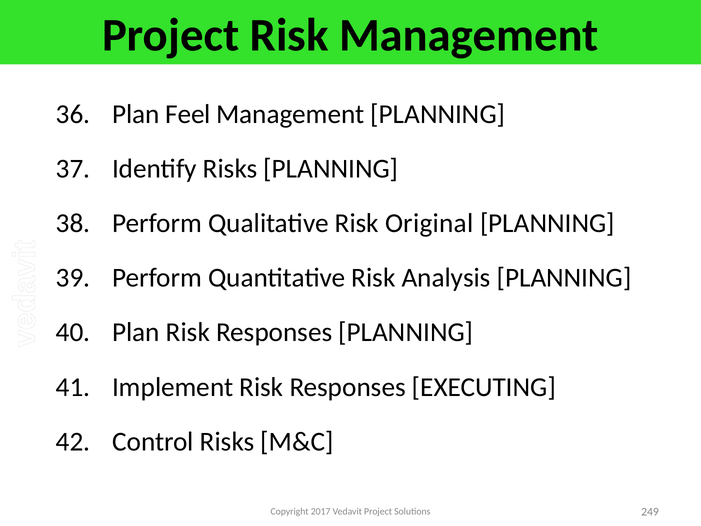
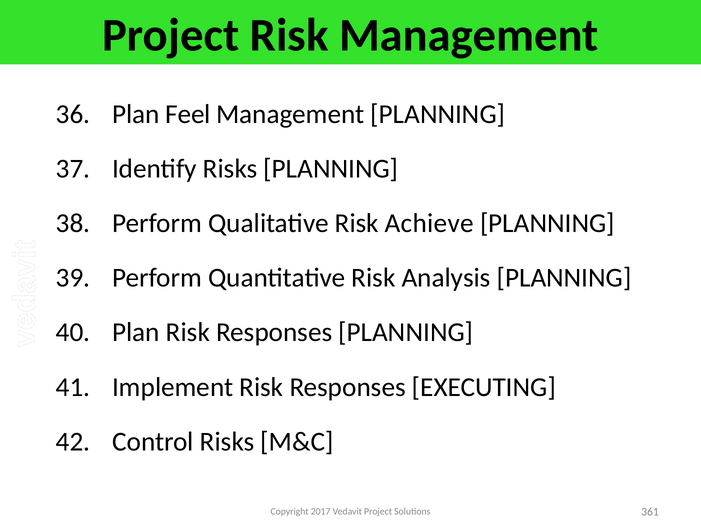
Original: Original -> Achieve (429, 223)
249: 249 -> 361 (650, 511)
